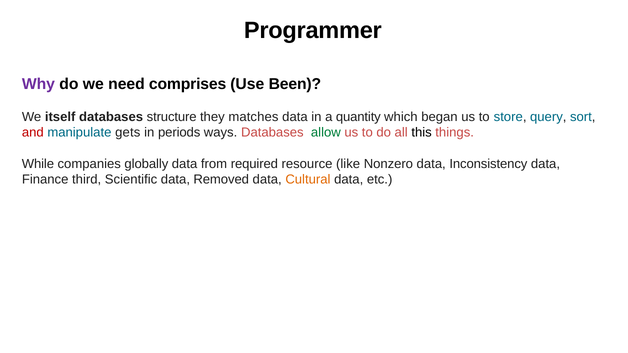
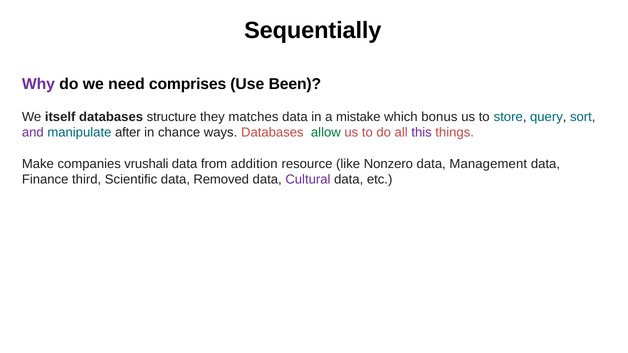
Programmer: Programmer -> Sequentially (313, 30)
quantity: quantity -> mistake (358, 117)
began: began -> bonus (439, 117)
and colour: red -> purple (33, 133)
gets: gets -> after (128, 133)
periods: periods -> chance (179, 133)
this colour: black -> purple (422, 133)
While: While -> Make (38, 164)
globally: globally -> vrushali (146, 164)
required: required -> addition (254, 164)
Inconsistency: Inconsistency -> Management (488, 164)
Cultural colour: orange -> purple (308, 180)
